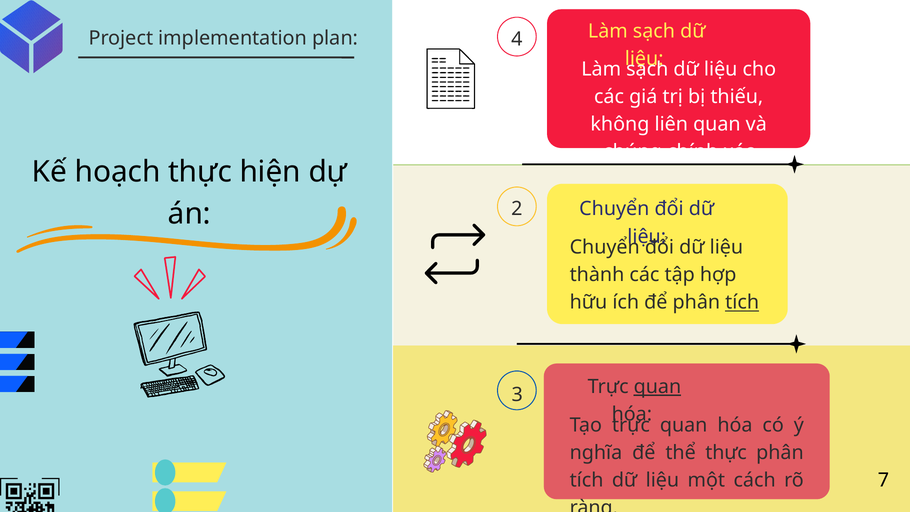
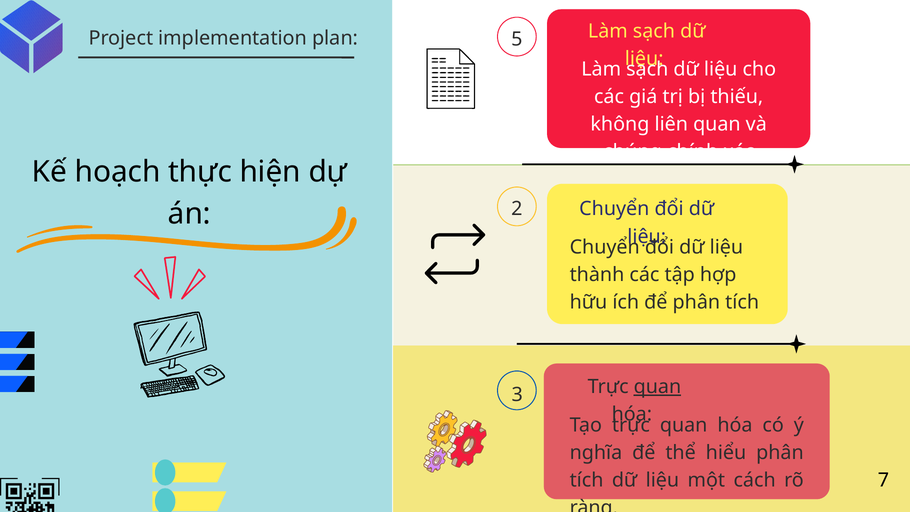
4: 4 -> 5 (517, 39)
tích underline: present -> none (742, 302)
thể thực: thực -> hiểu (726, 453)
